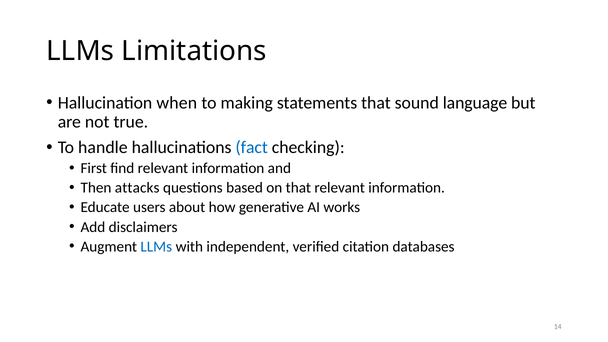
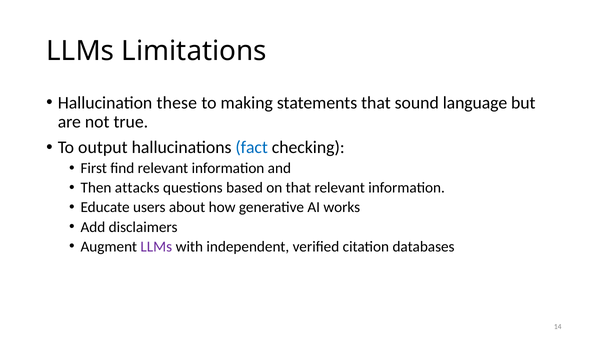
when: when -> these (177, 103)
handle: handle -> output (103, 147)
LLMs colour: blue -> purple (156, 247)
